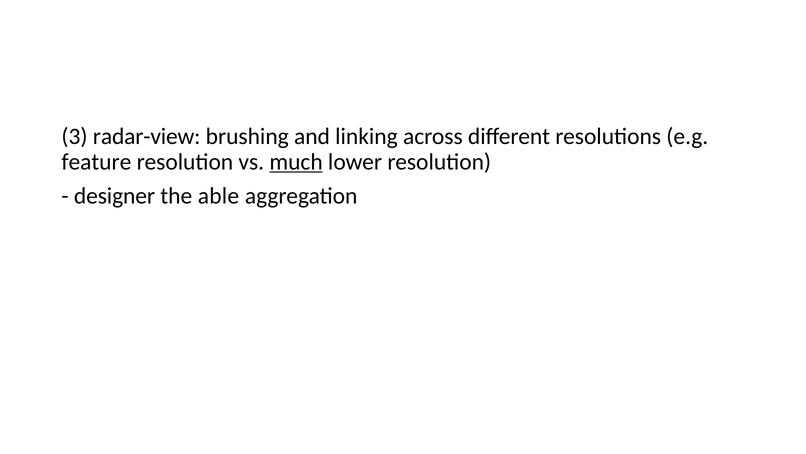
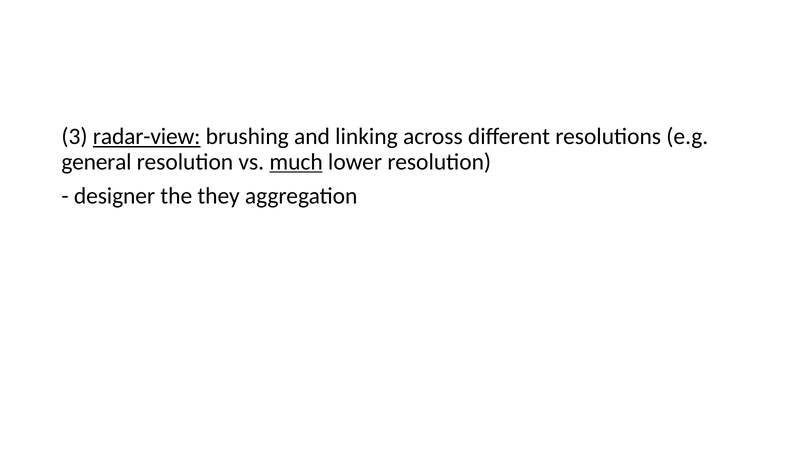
radar-view underline: none -> present (147, 136)
feature: feature -> general (97, 162)
able: able -> they (219, 195)
